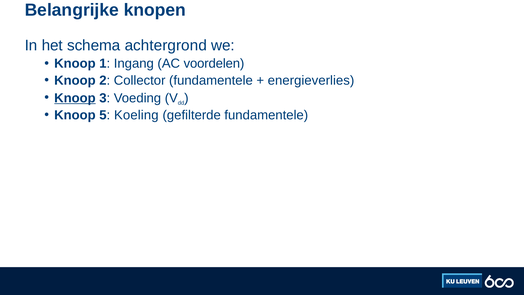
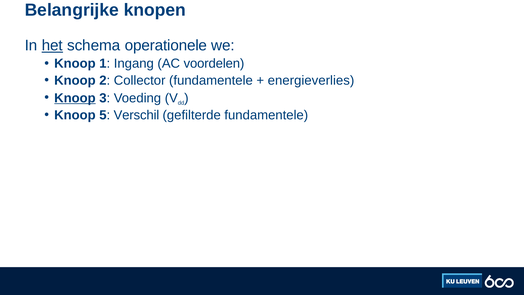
het underline: none -> present (52, 46)
achtergrond: achtergrond -> operationele (166, 46)
Koeling: Koeling -> Verschil (136, 115)
